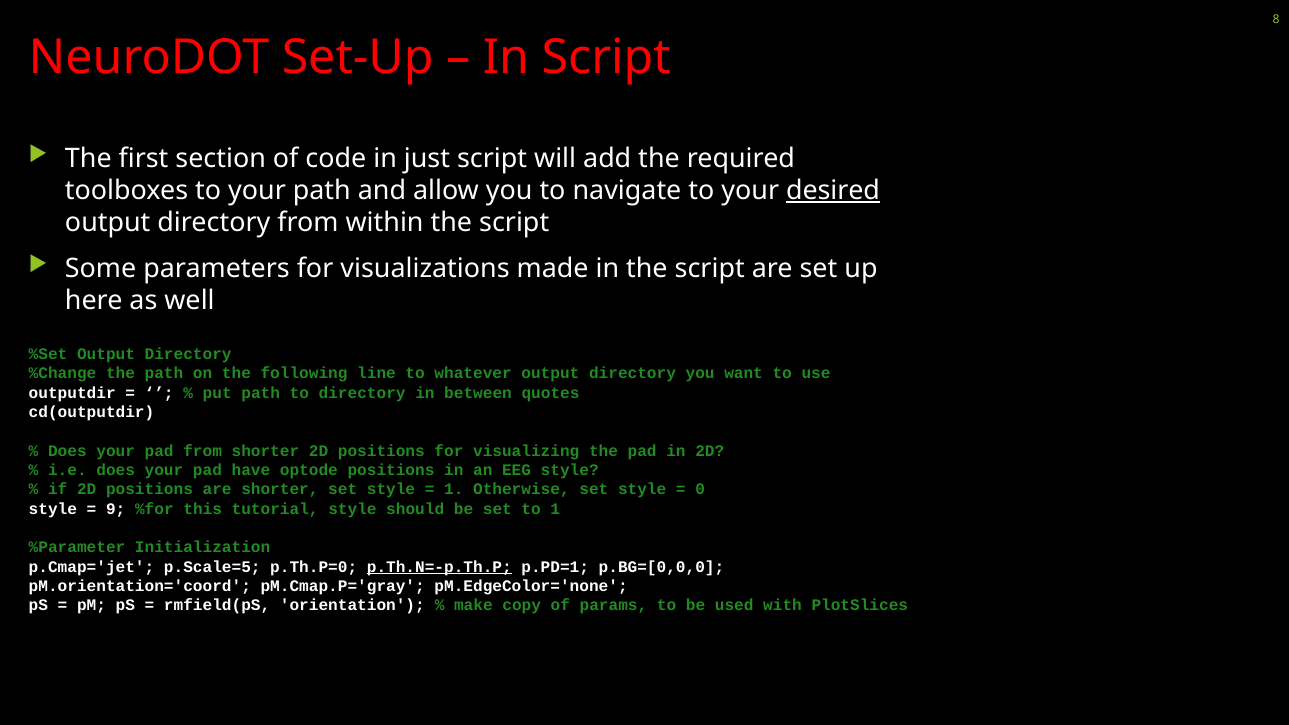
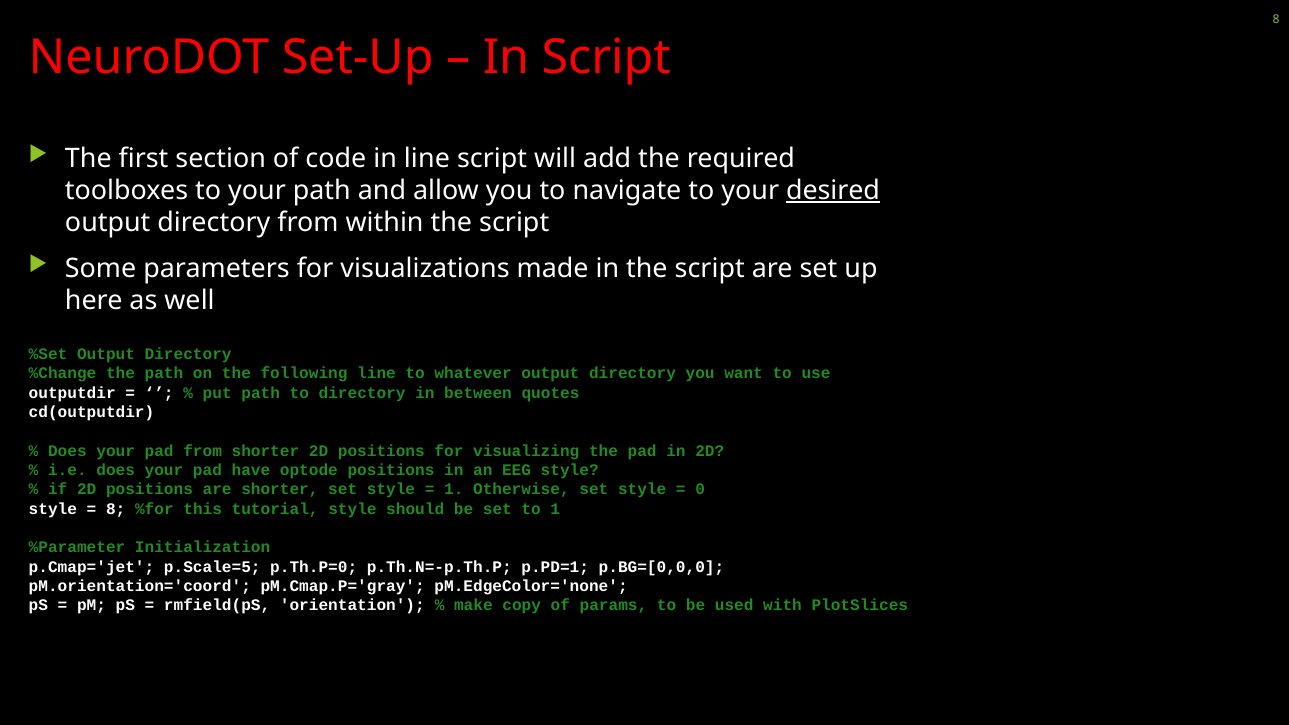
in just: just -> line (427, 158)
9: 9 -> 8 (116, 509)
p.Th.N=-p.Th.P underline: present -> none (439, 567)
